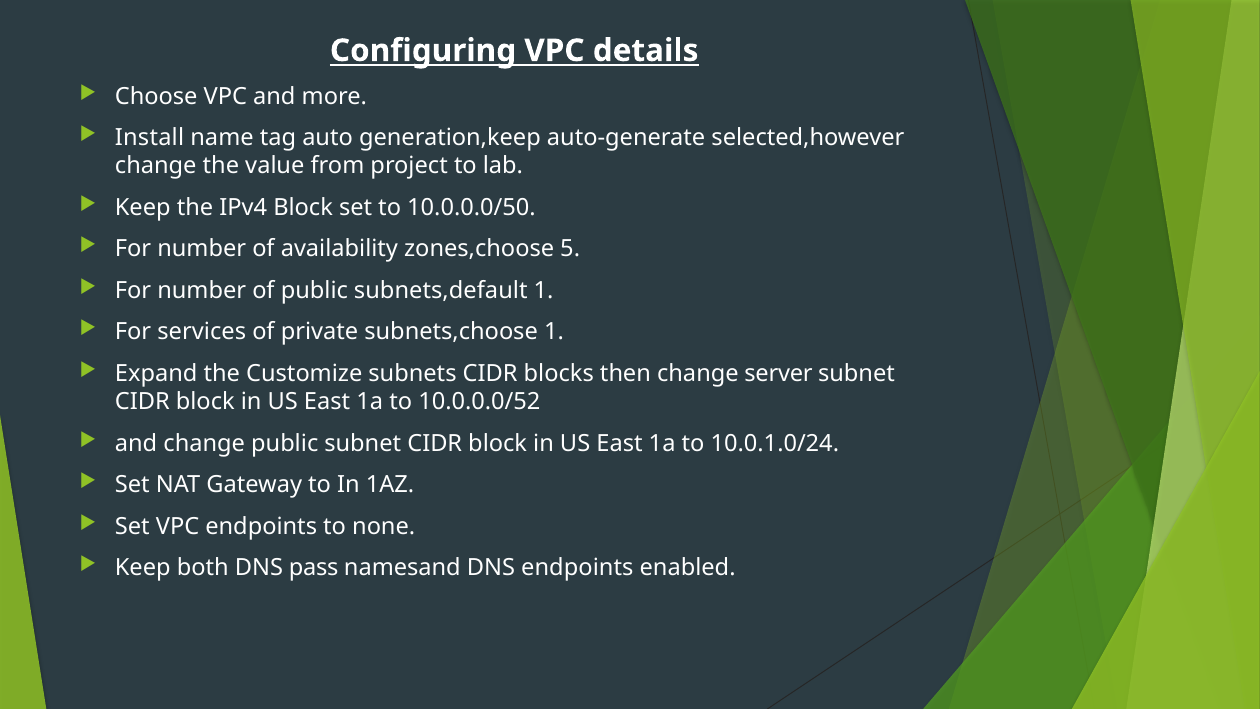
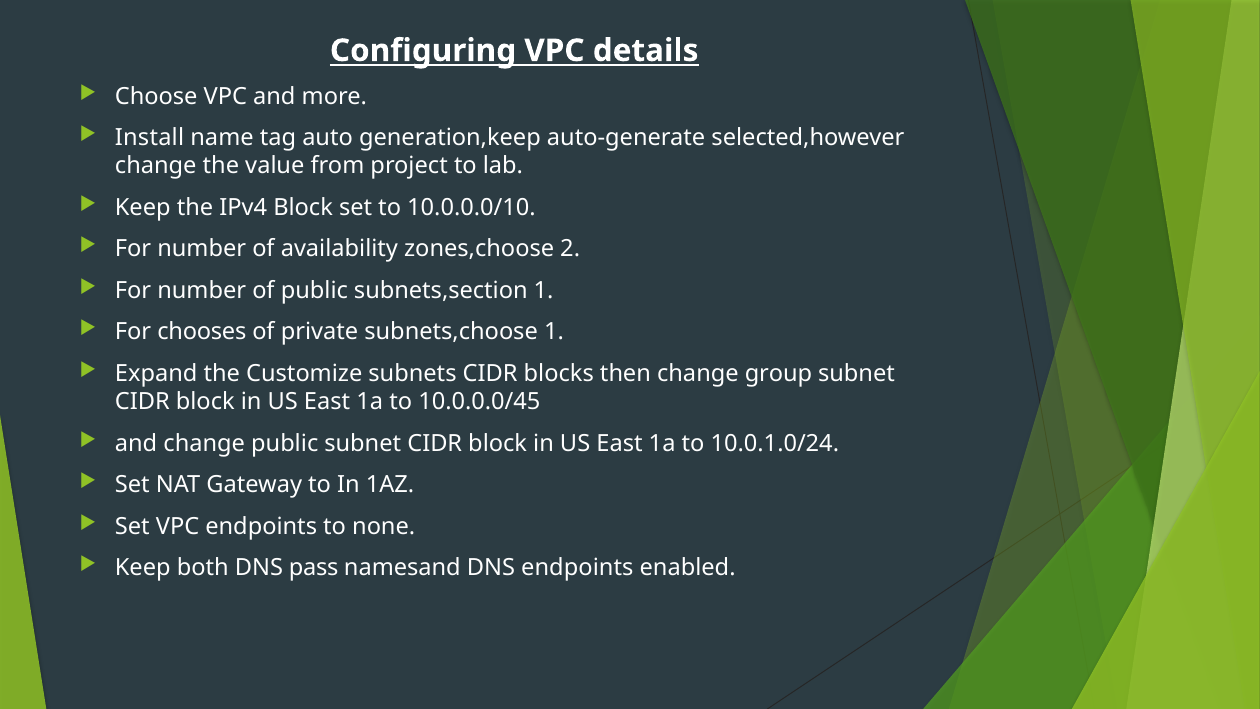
10.0.0.0/50: 10.0.0.0/50 -> 10.0.0.0/10 (471, 208)
5: 5 -> 2 (570, 249)
subnets,default: subnets,default -> subnets,section (441, 291)
services: services -> chooses (202, 332)
server: server -> group (778, 374)
10.0.0.0/52: 10.0.0.0/52 -> 10.0.0.0/45 (479, 402)
